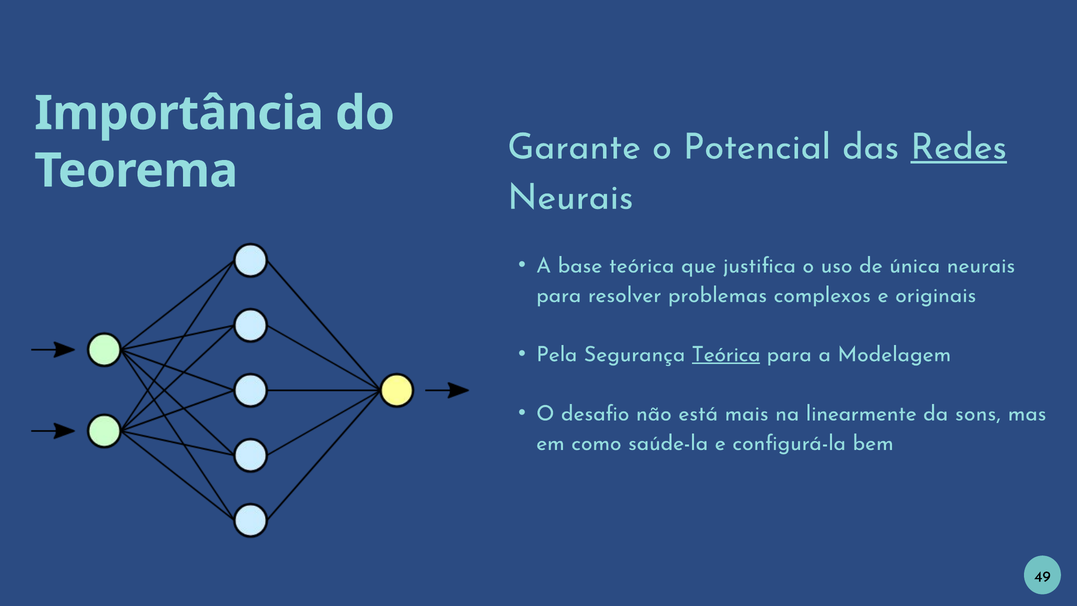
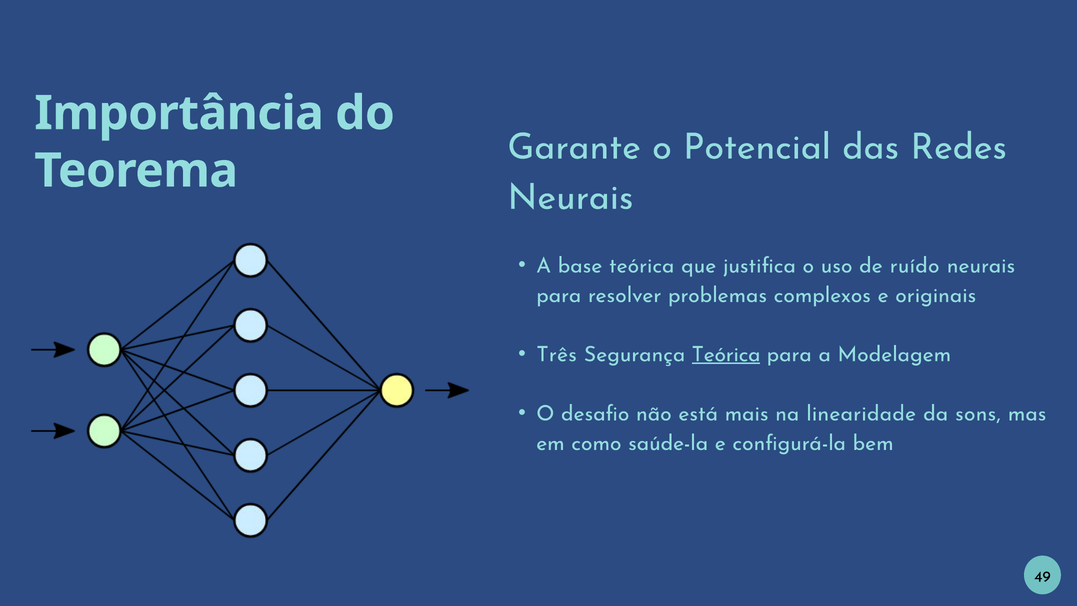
Redes underline: present -> none (959, 147)
única: única -> ruído (915, 265)
Pela: Pela -> Três (557, 354)
linearmente: linearmente -> linearidade (861, 413)
